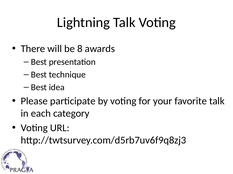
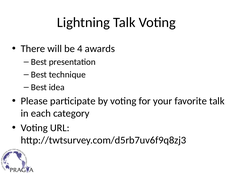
8: 8 -> 4 (80, 49)
